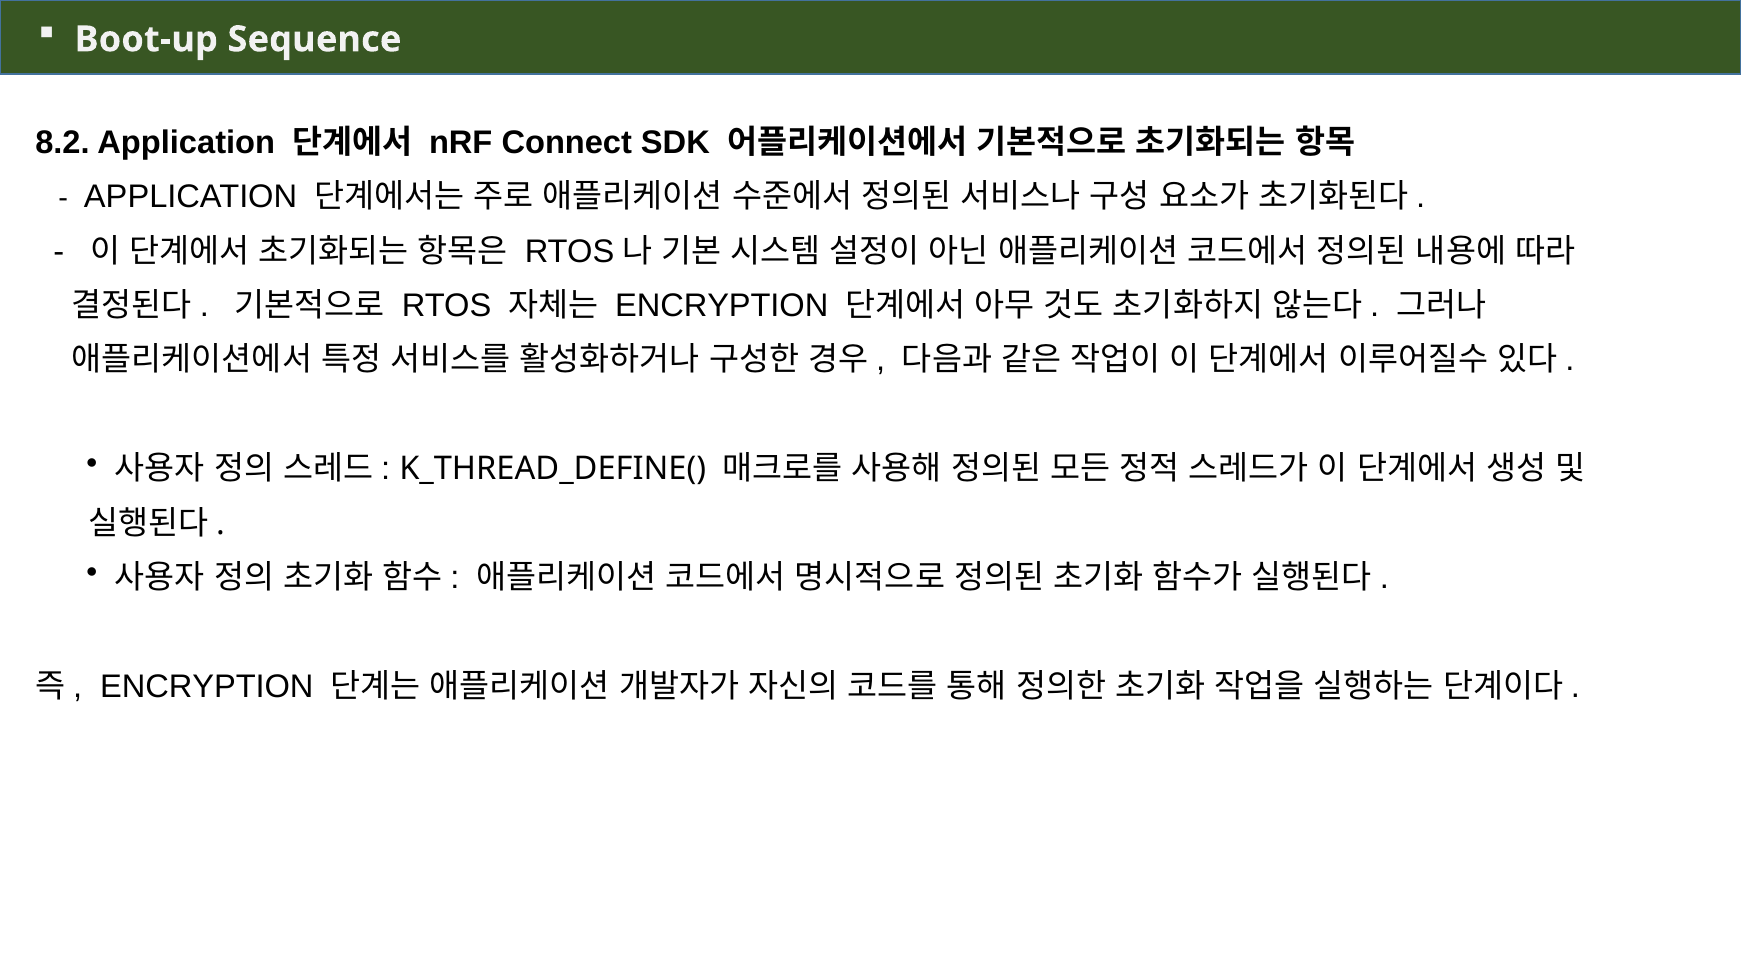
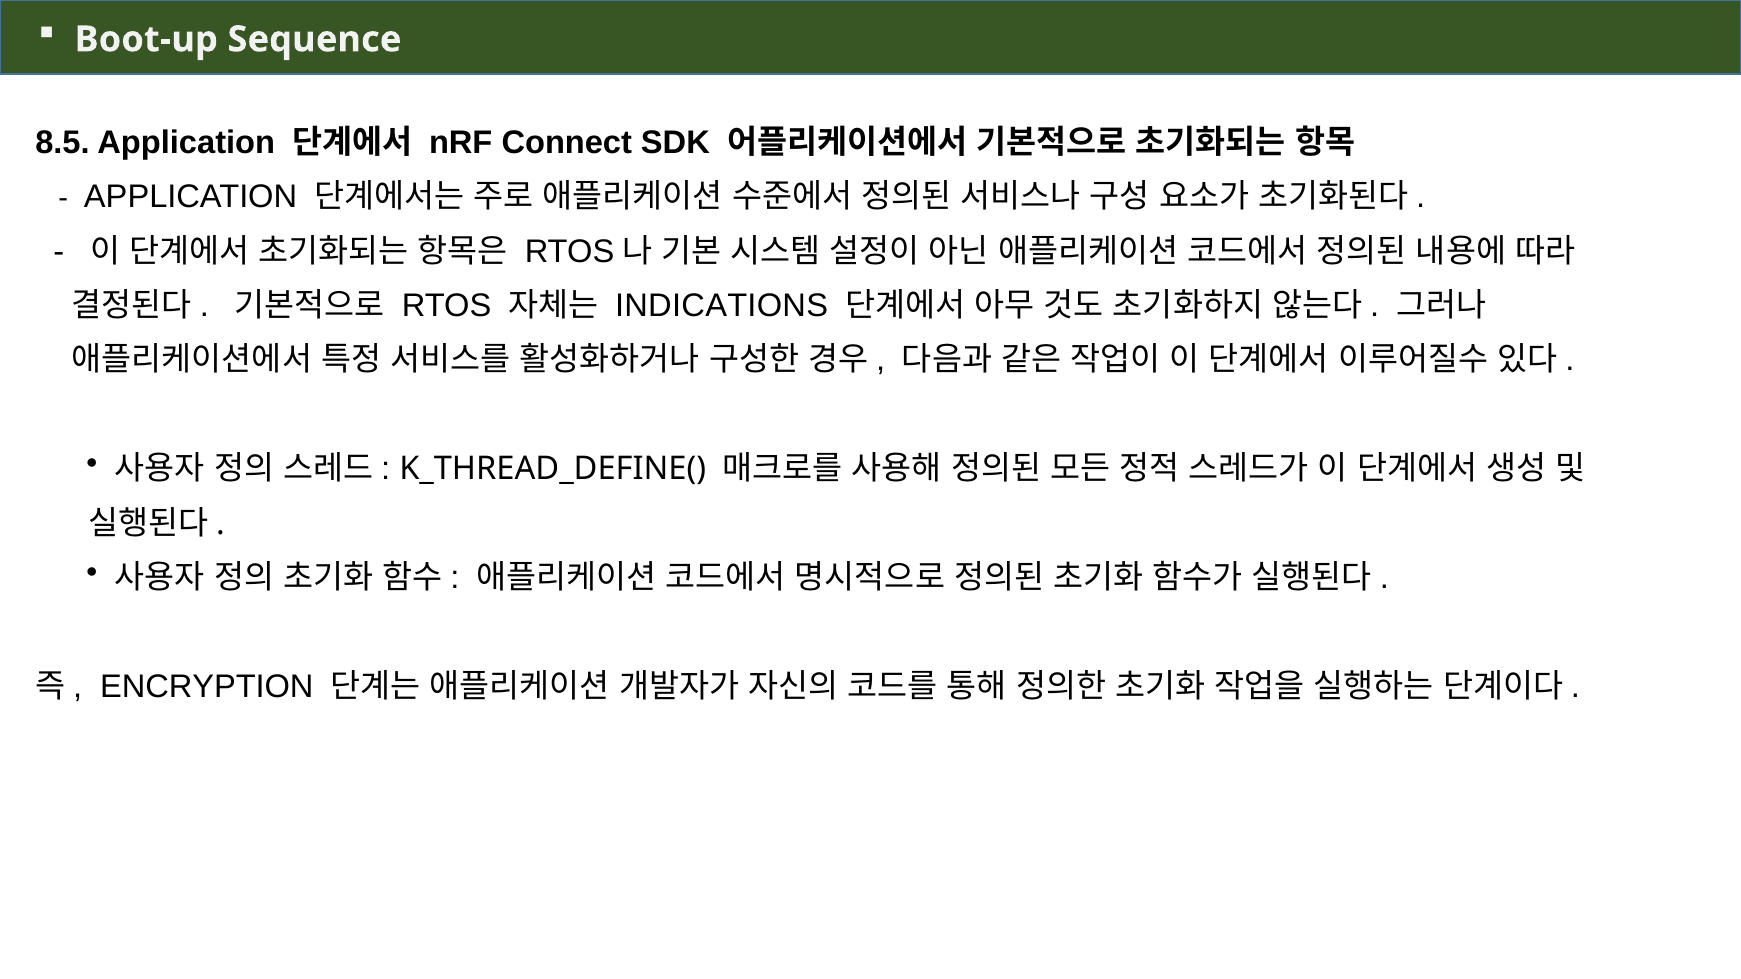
8.2: 8.2 -> 8.5 (62, 143)
ENCRYPTION: ENCRYPTION -> INDICATIONS (722, 306)
